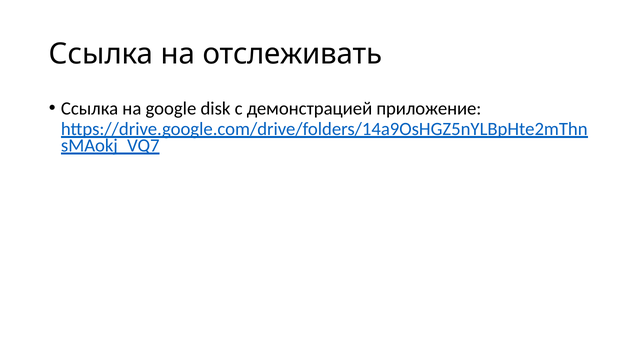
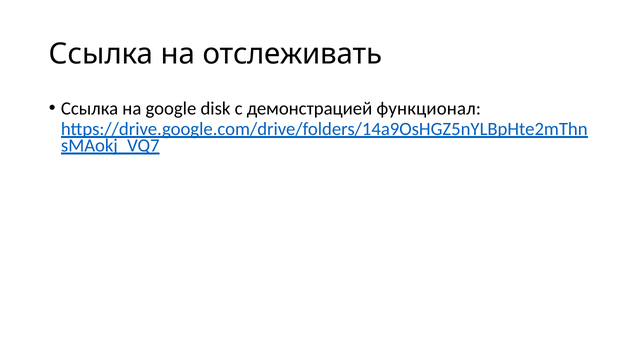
приложение: приложение -> функционал (429, 109)
